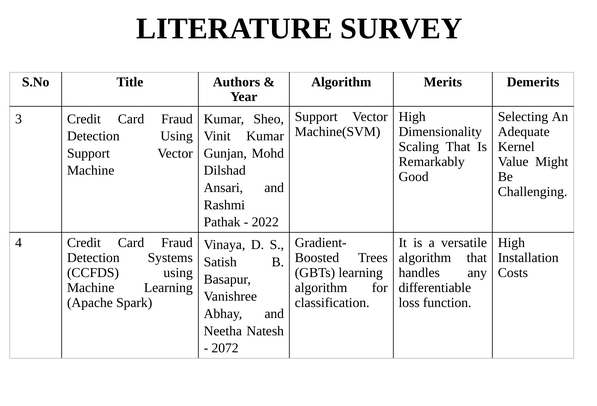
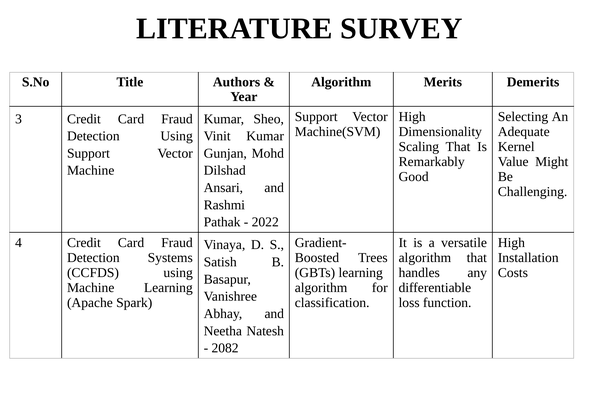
2072: 2072 -> 2082 (225, 348)
